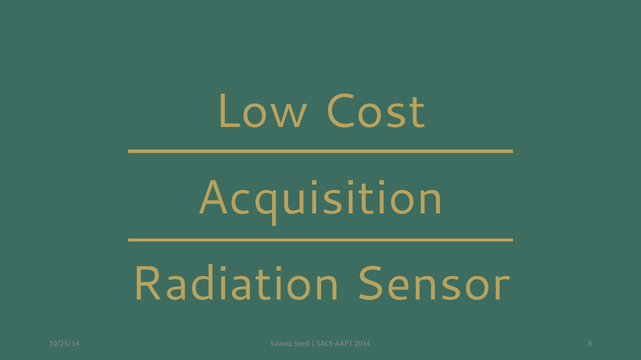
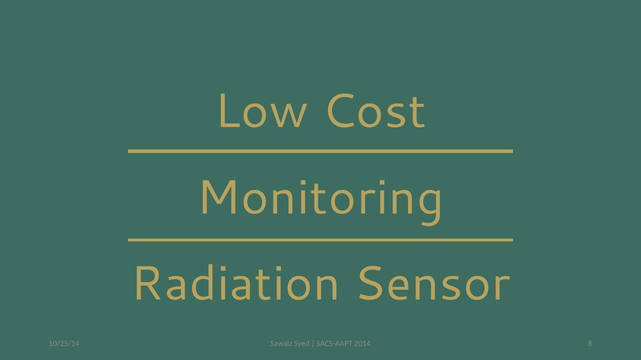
Acquisition: Acquisition -> Monitoring (320, 198)
